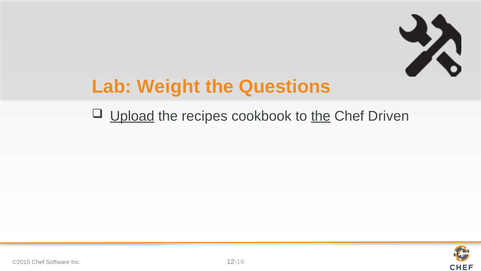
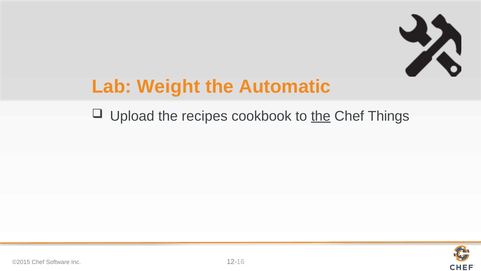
Questions: Questions -> Automatic (285, 87)
Upload underline: present -> none (132, 116)
Driven: Driven -> Things (389, 116)
